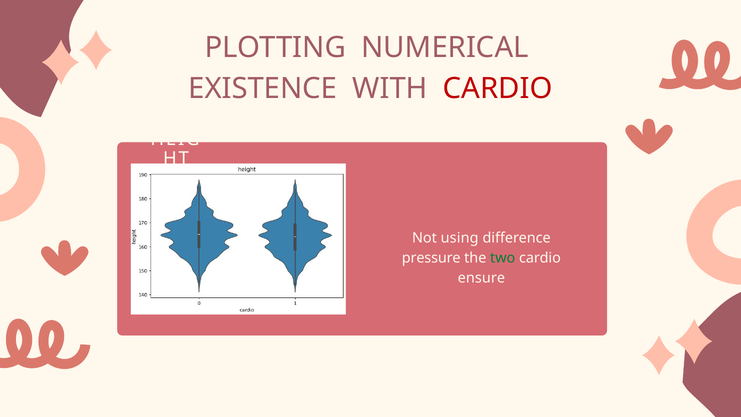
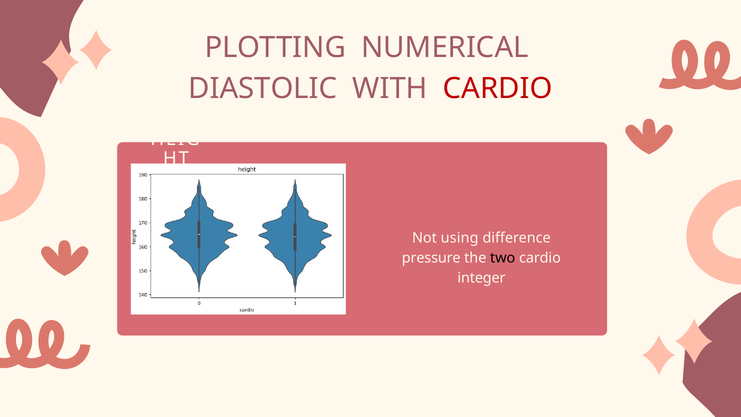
EXISTENCE: EXISTENCE -> DIASTOLIC (263, 89)
two colour: green -> black (503, 258)
ensure: ensure -> integer (481, 278)
